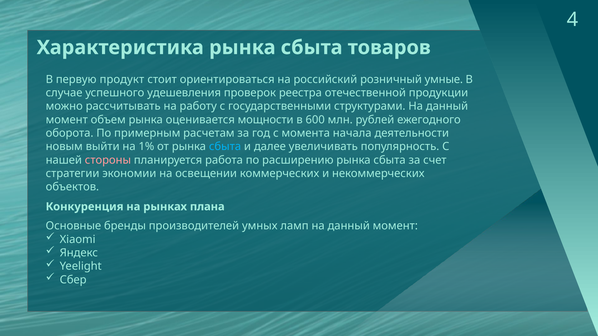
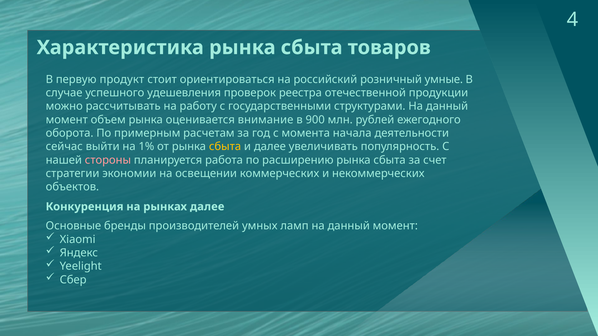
мощности: мощности -> внимание (266, 120)
600: 600 -> 900 (315, 120)
новым: новым -> сейчас (64, 147)
сбыта colour: light blue -> yellow (225, 147)
рынках плана: плана -> далее (207, 207)
